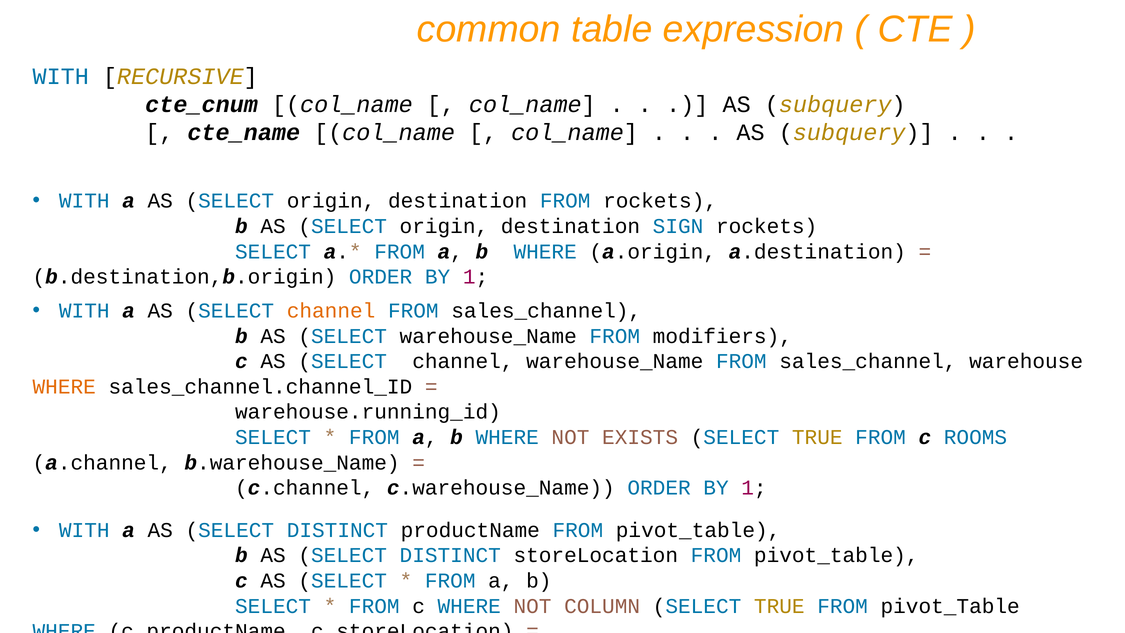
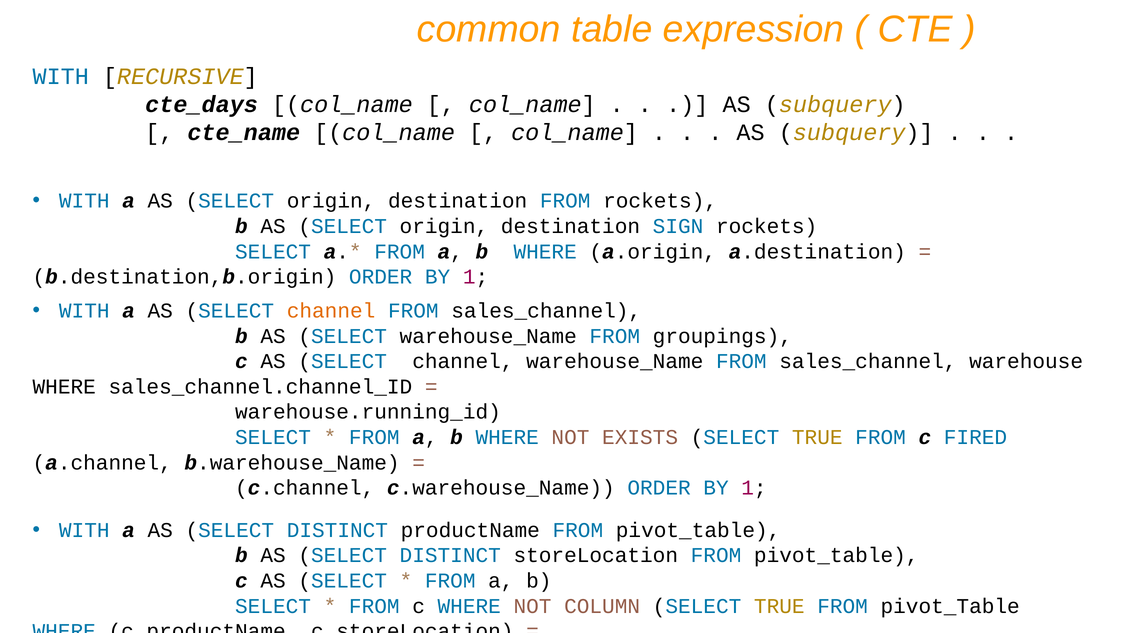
cte_cnum: cte_cnum -> cte_days (202, 105)
modifiers: modifiers -> groupings (722, 336)
WHERE colour: orange -> black (64, 387)
ROOMS: ROOMS -> FIRED (975, 437)
